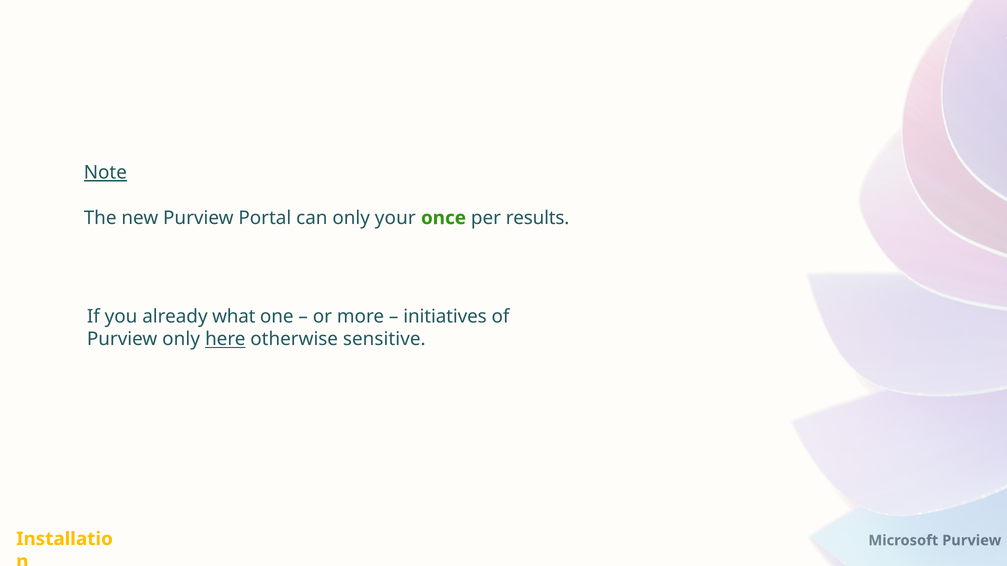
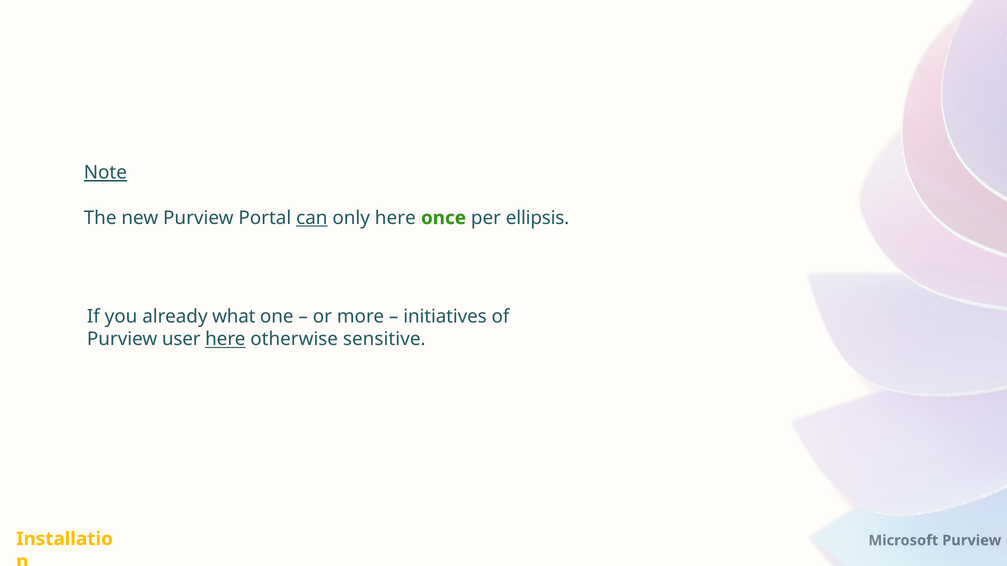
can underline: none -> present (312, 218)
only your: your -> here (395, 218)
results: results -> ellipsis (538, 218)
Purview only: only -> user (181, 339)
